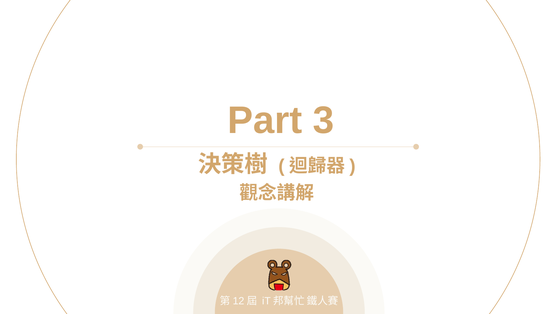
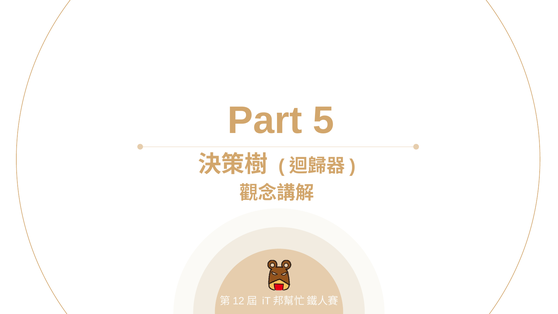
3: 3 -> 5 (323, 121)
